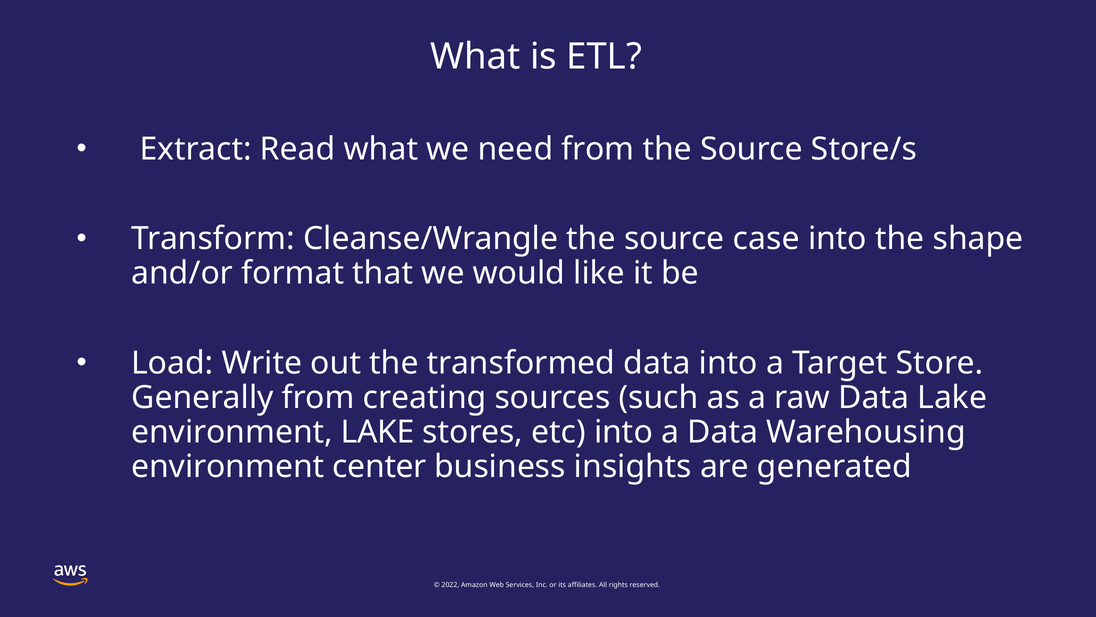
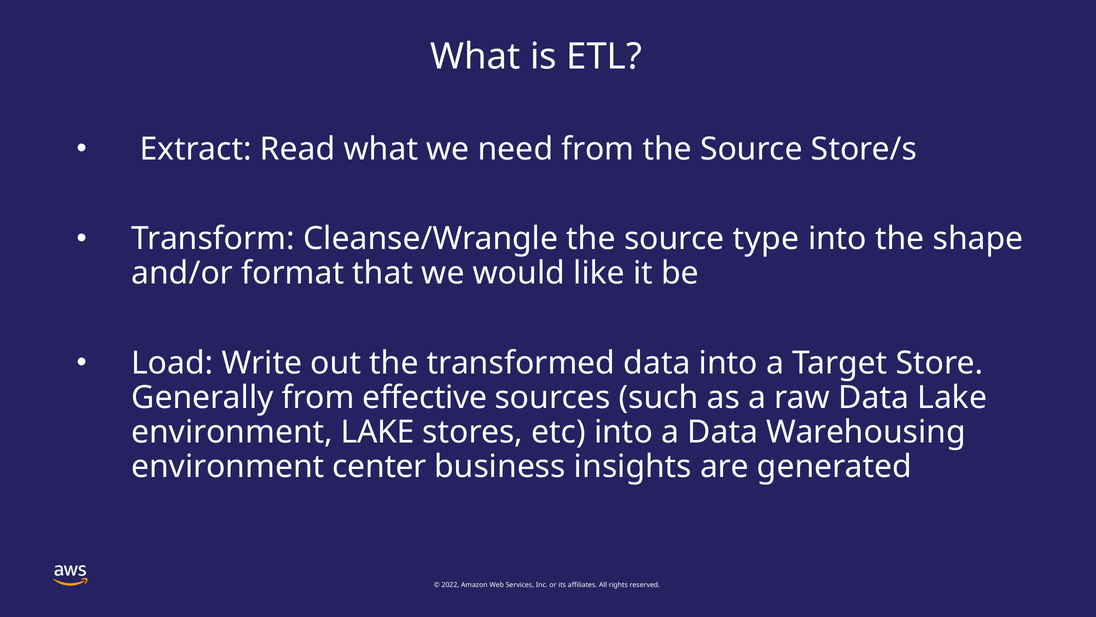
case: case -> type (766, 239)
creating: creating -> effective (425, 397)
